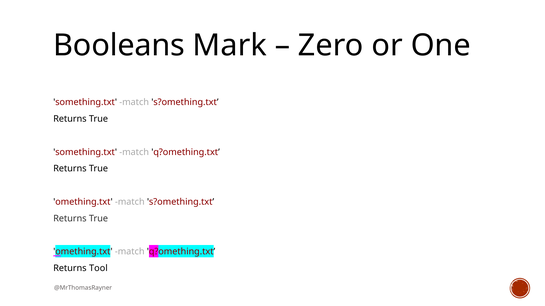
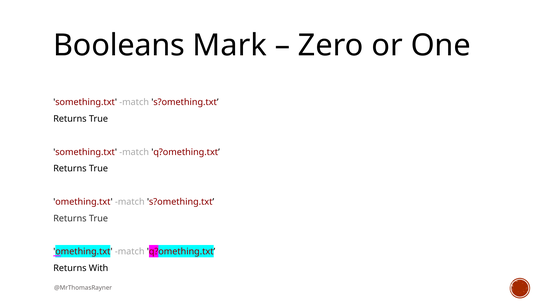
Tool: Tool -> With (99, 269)
